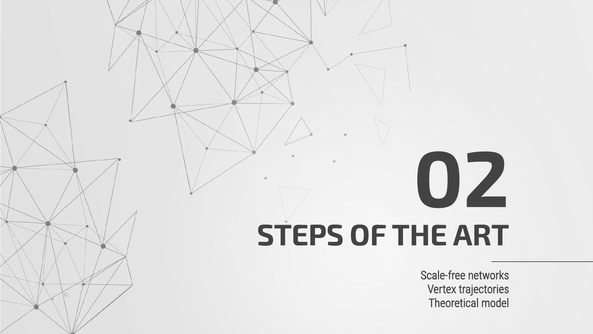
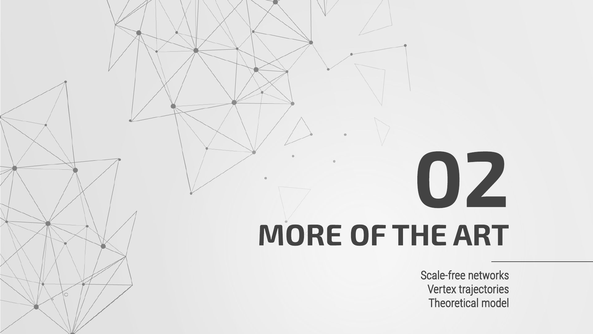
STEPS: STEPS -> MORE (300, 235)
